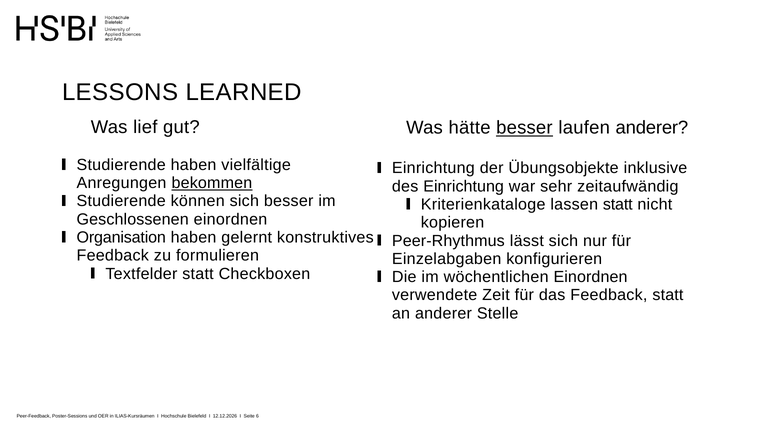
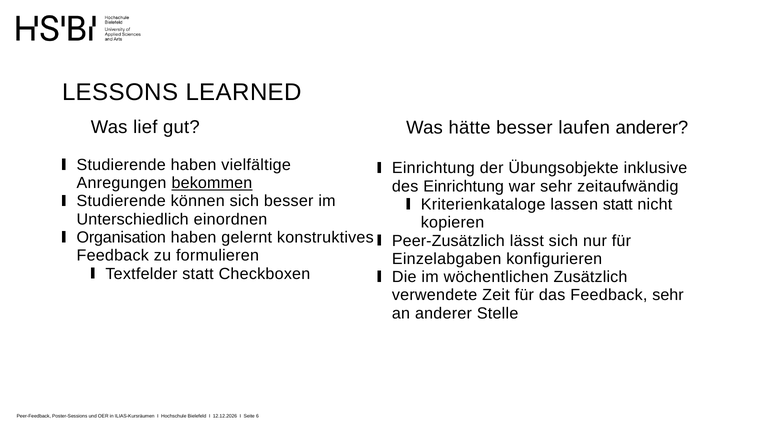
besser underline: present -> none (524, 128)
Geschlossenen: Geschlossenen -> Unterschiedlich (133, 219)
Peer-Rhythmus: Peer-Rhythmus -> Peer-Zusätzlich (448, 241)
wöchentlichen Einordnen: Einordnen -> Zusätzlich (590, 277)
Feedback statt: statt -> sehr (668, 295)
